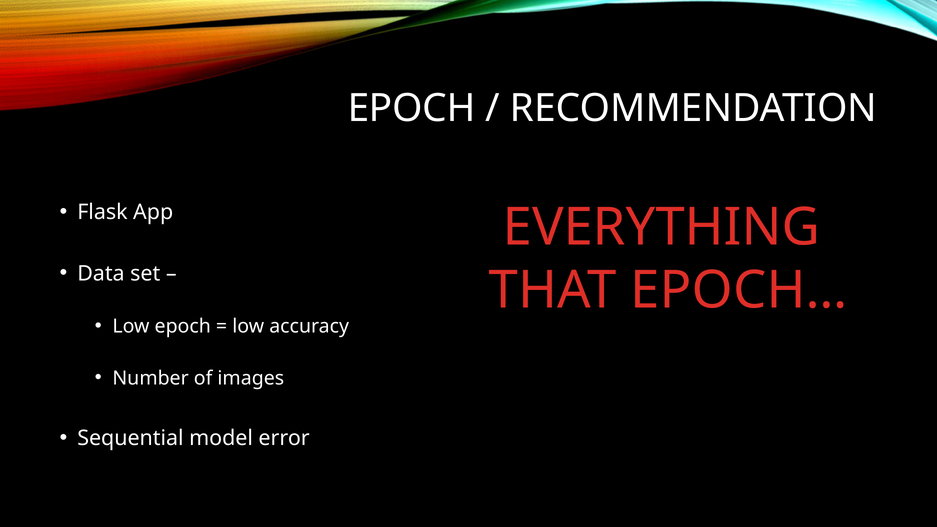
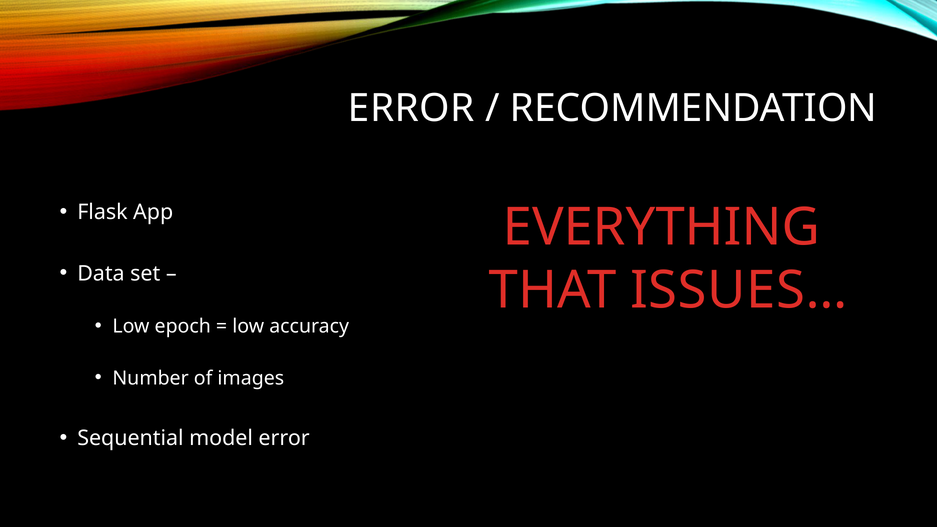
EPOCH: EPOCH -> ERROR (411, 108)
EPOCH…: EPOCH… -> ISSUES… (739, 291)
